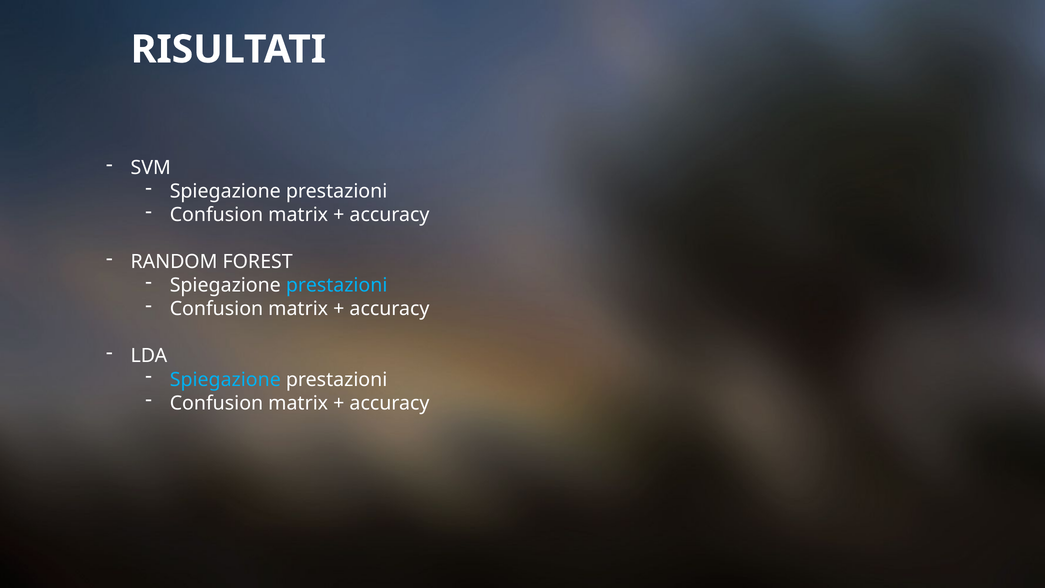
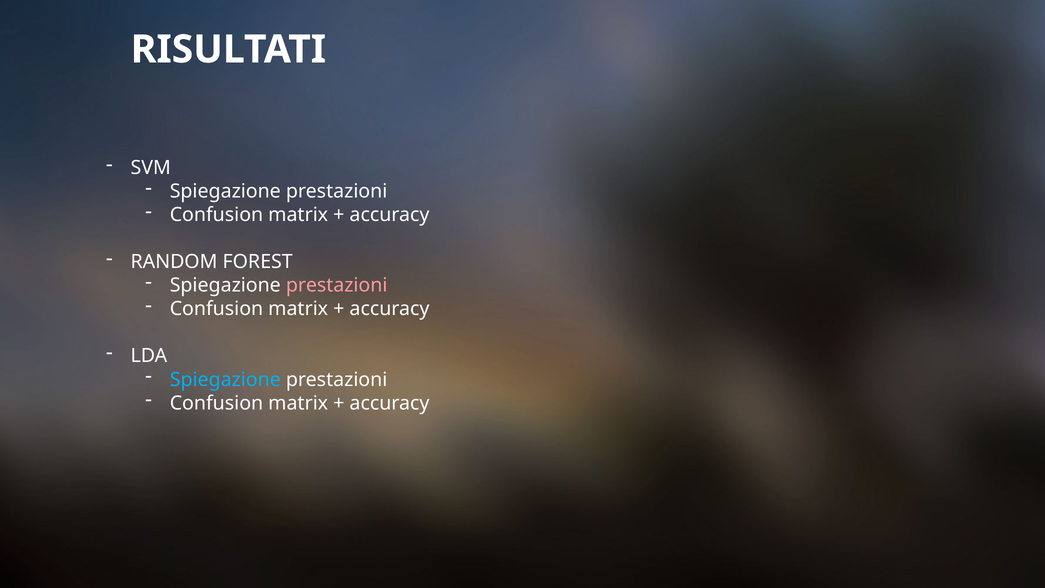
prestazioni colour: light blue -> pink (337, 285)
